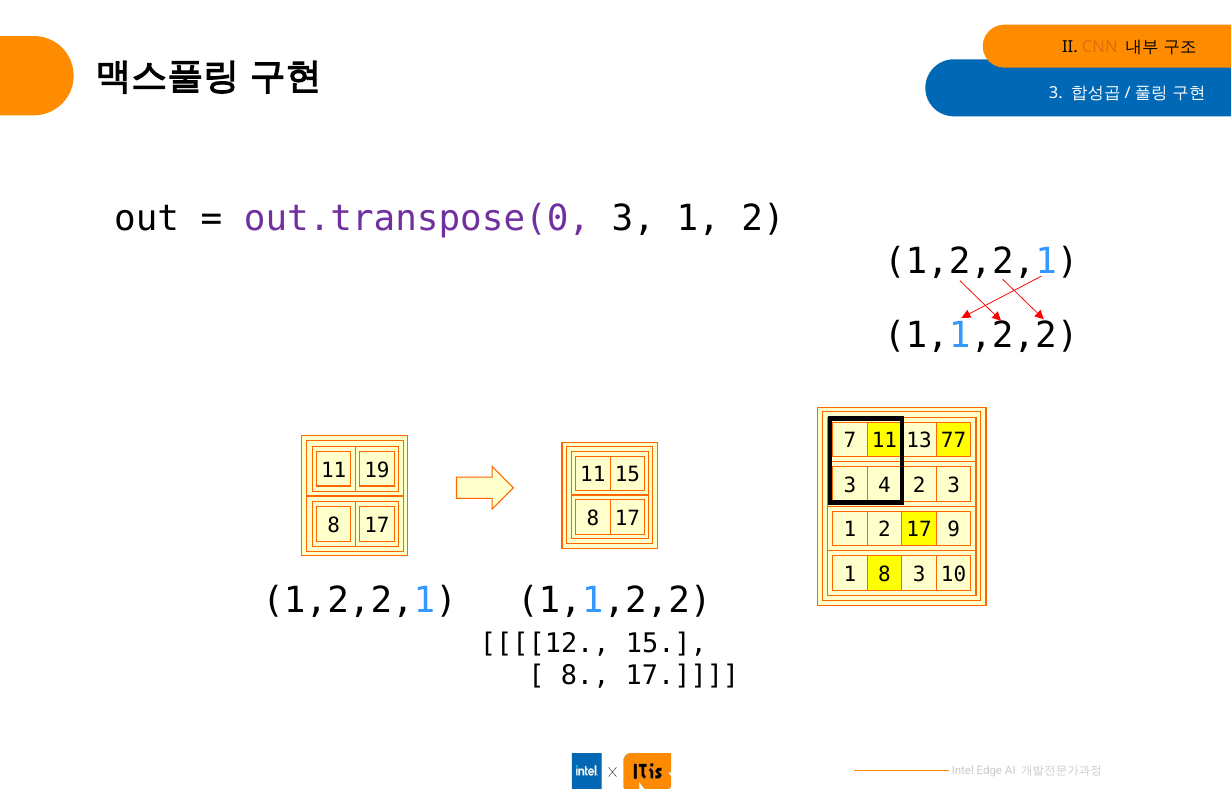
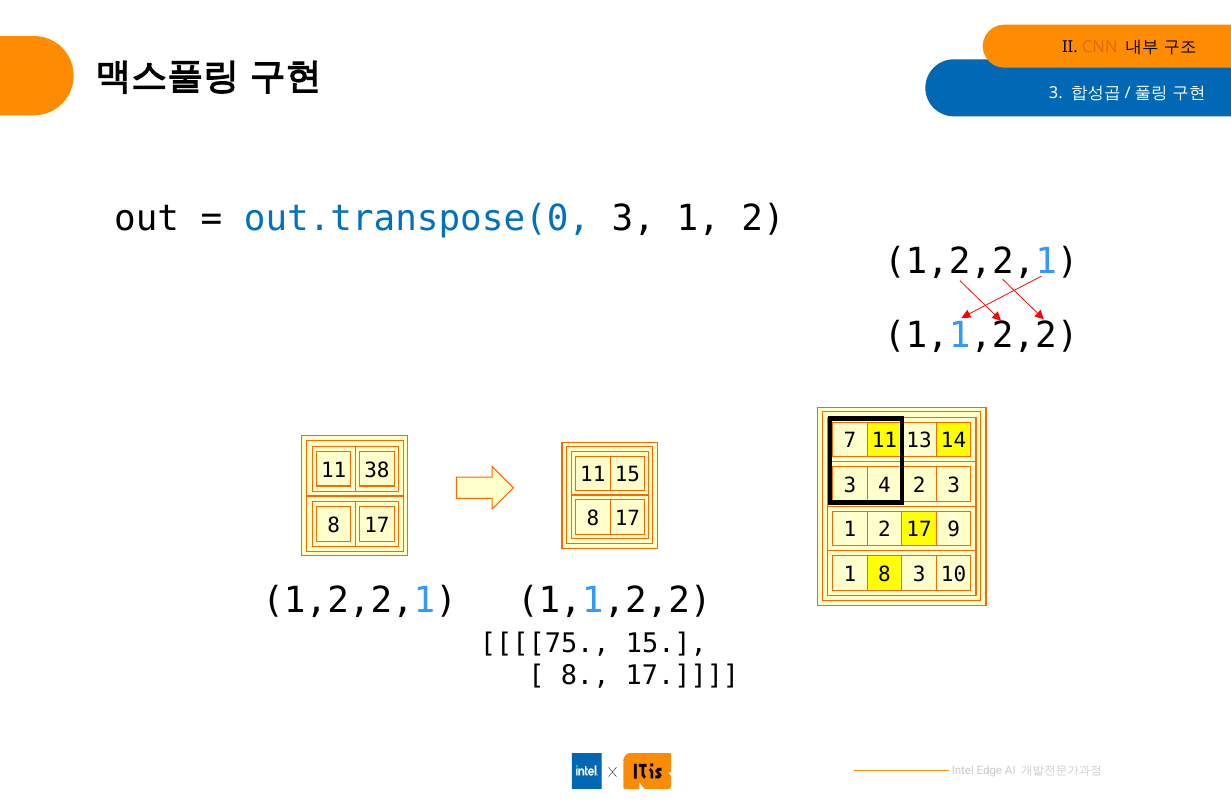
out.transpose(0 colour: purple -> blue (417, 219)
77: 77 -> 14 (954, 441)
19: 19 -> 38 (377, 470)
12: 12 -> 75 (545, 643)
